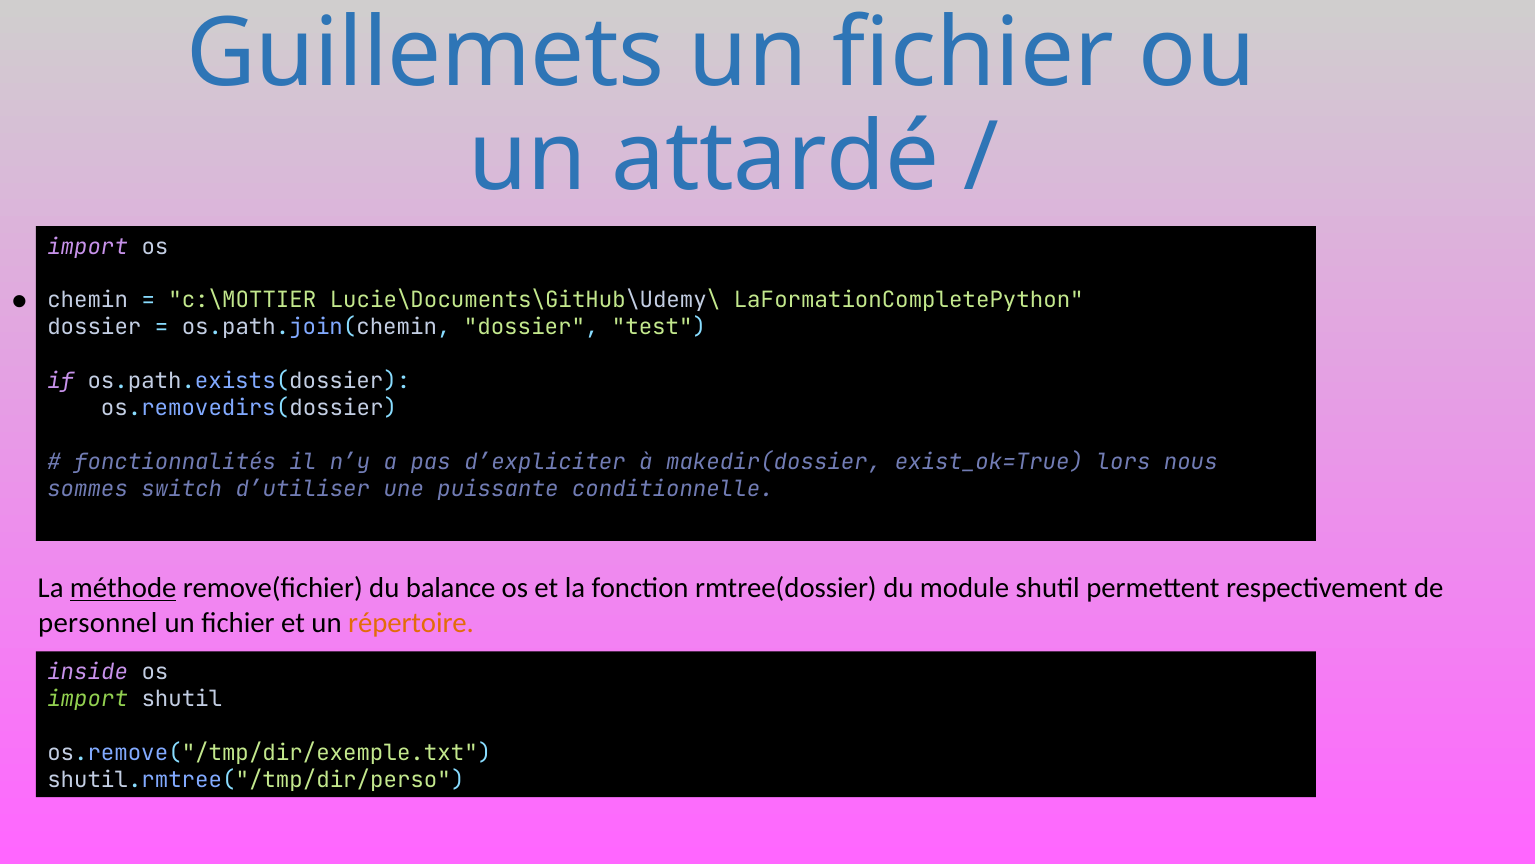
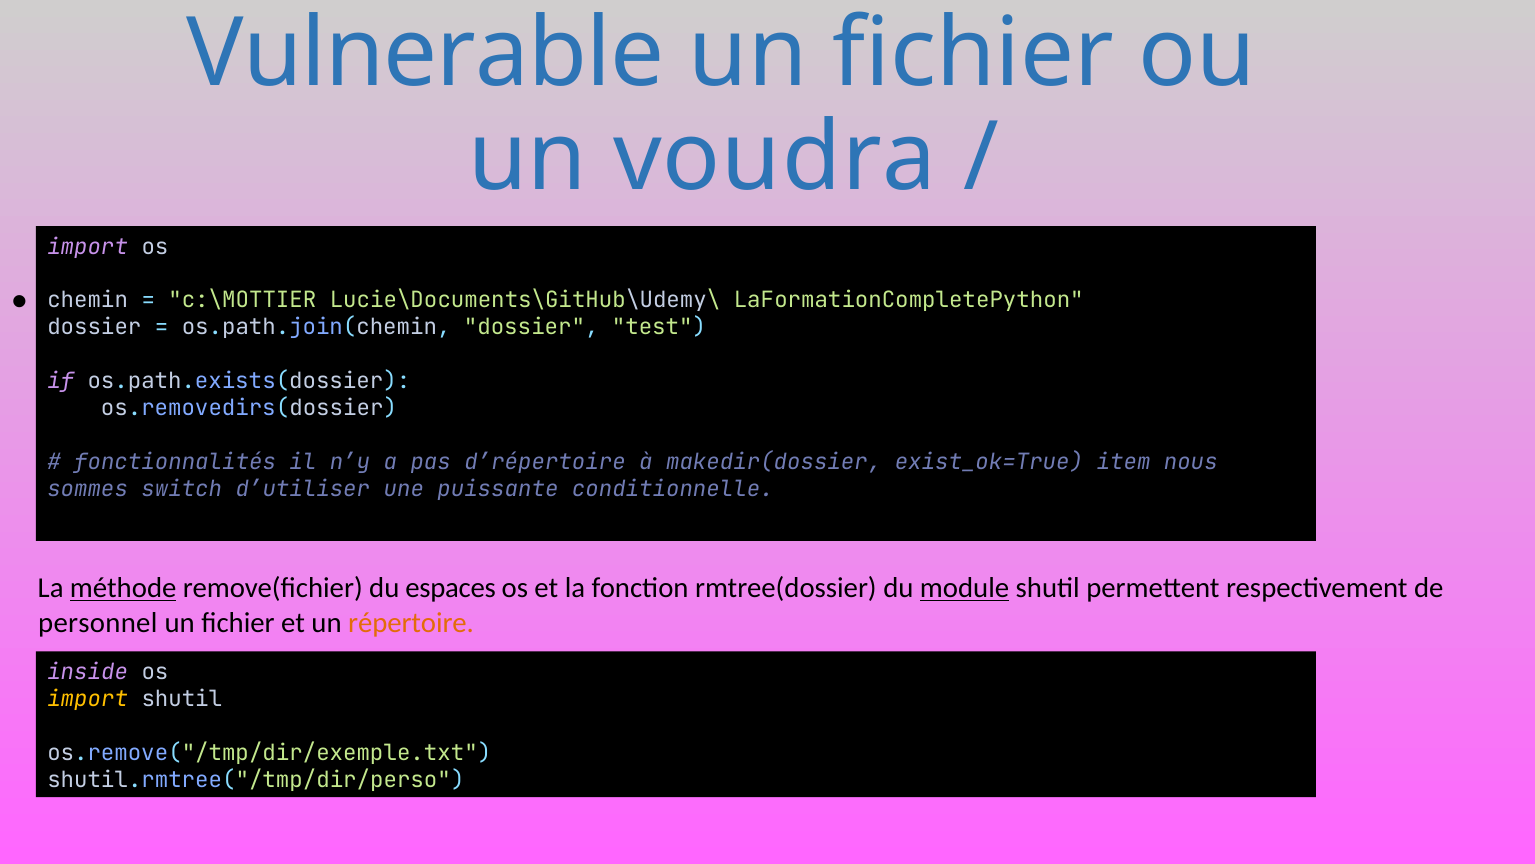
Guillemets: Guillemets -> Vulnerable (426, 54)
attardé: attardé -> voudra (775, 157)
d’expliciter: d’expliciter -> d’répertoire (545, 462)
lors: lors -> item (1124, 462)
balance: balance -> espaces (451, 588)
module underline: none -> present (965, 588)
import colour: light green -> yellow (88, 698)
